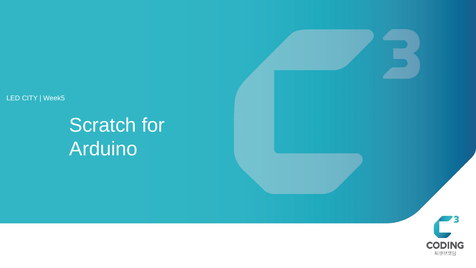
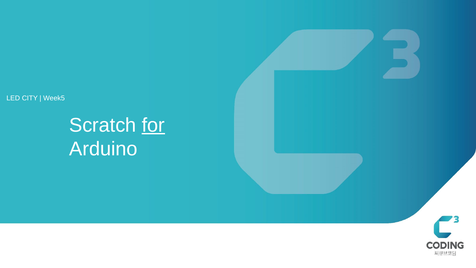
for underline: none -> present (153, 125)
